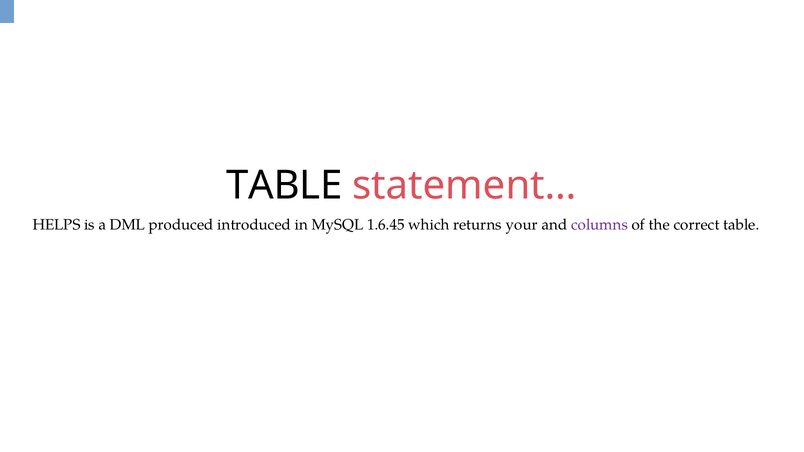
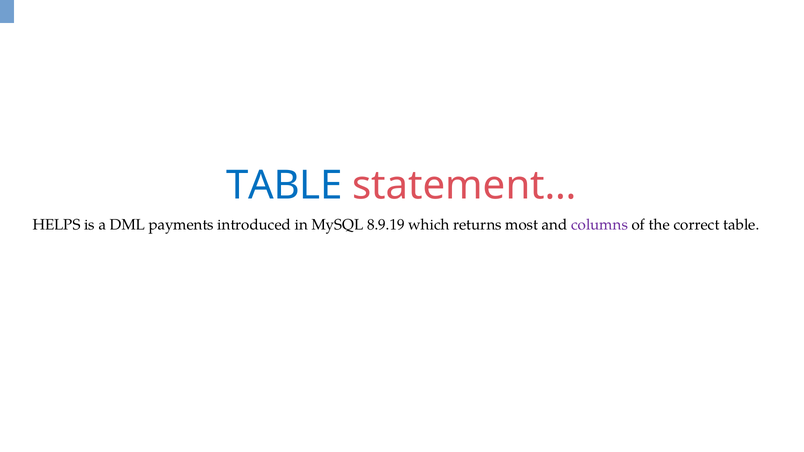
TABLE colour: black -> blue (284, 186)
produced: produced -> payments (181, 225)
1.6.45: 1.6.45 -> 8.9.19 (386, 225)
your: your -> most (522, 225)
